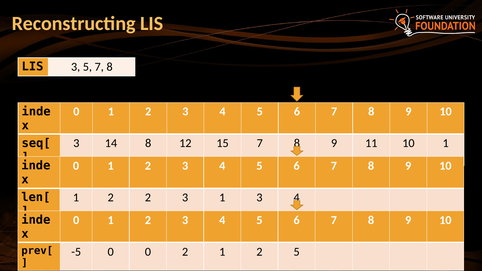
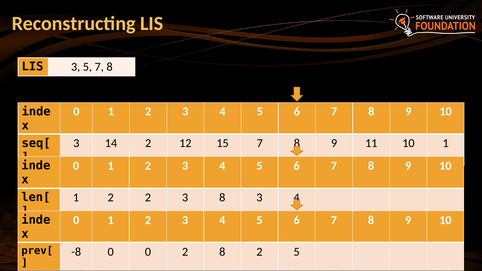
14 8: 8 -> 2 (148, 143)
3 1: 1 -> 8 (222, 198)
-5: -5 -> -8 (76, 252)
2 1: 1 -> 8 (222, 252)
